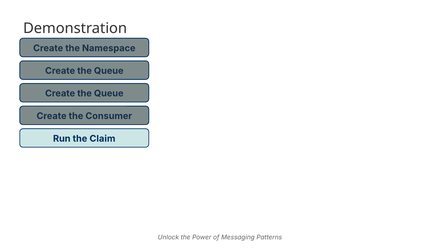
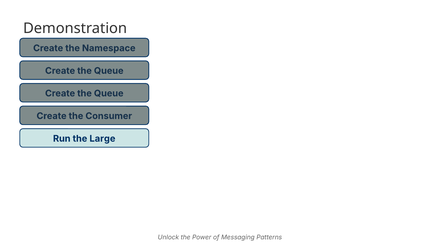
Claim: Claim -> Large (102, 138)
